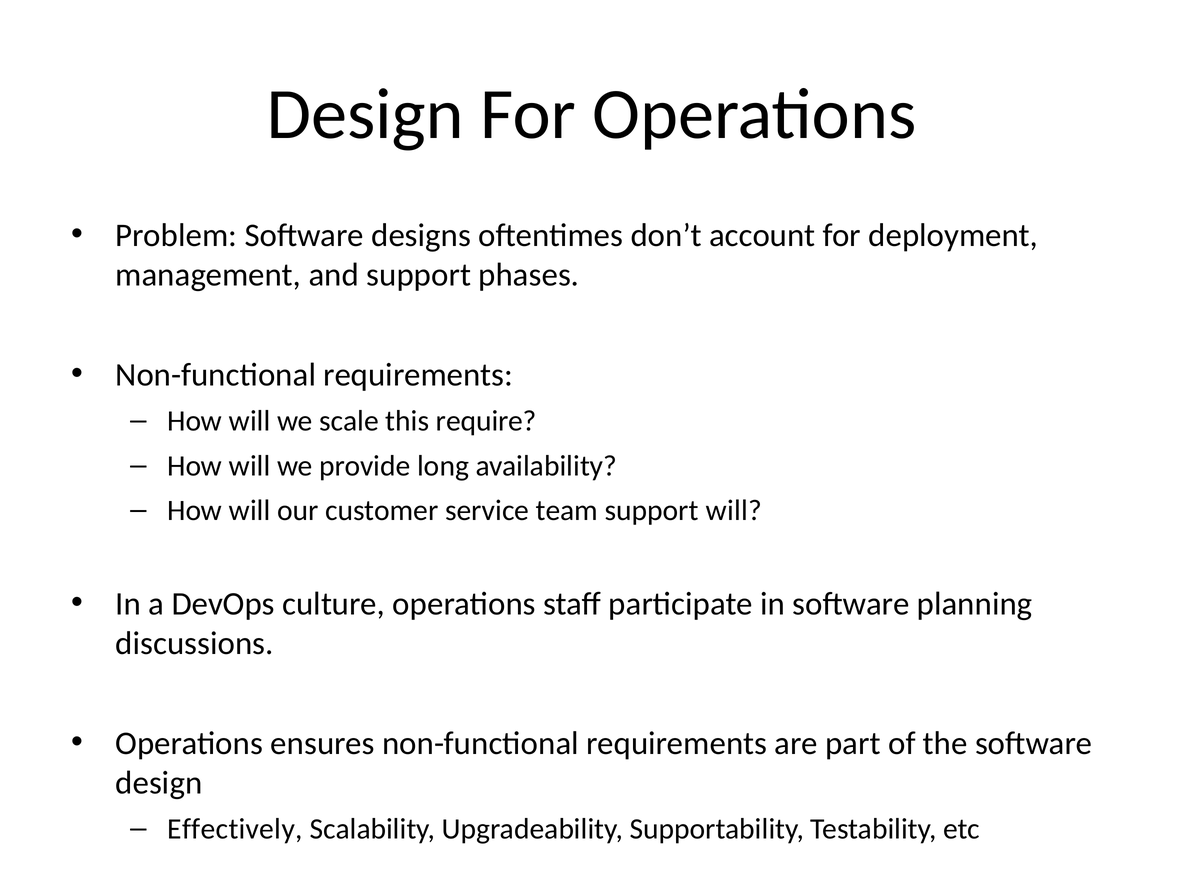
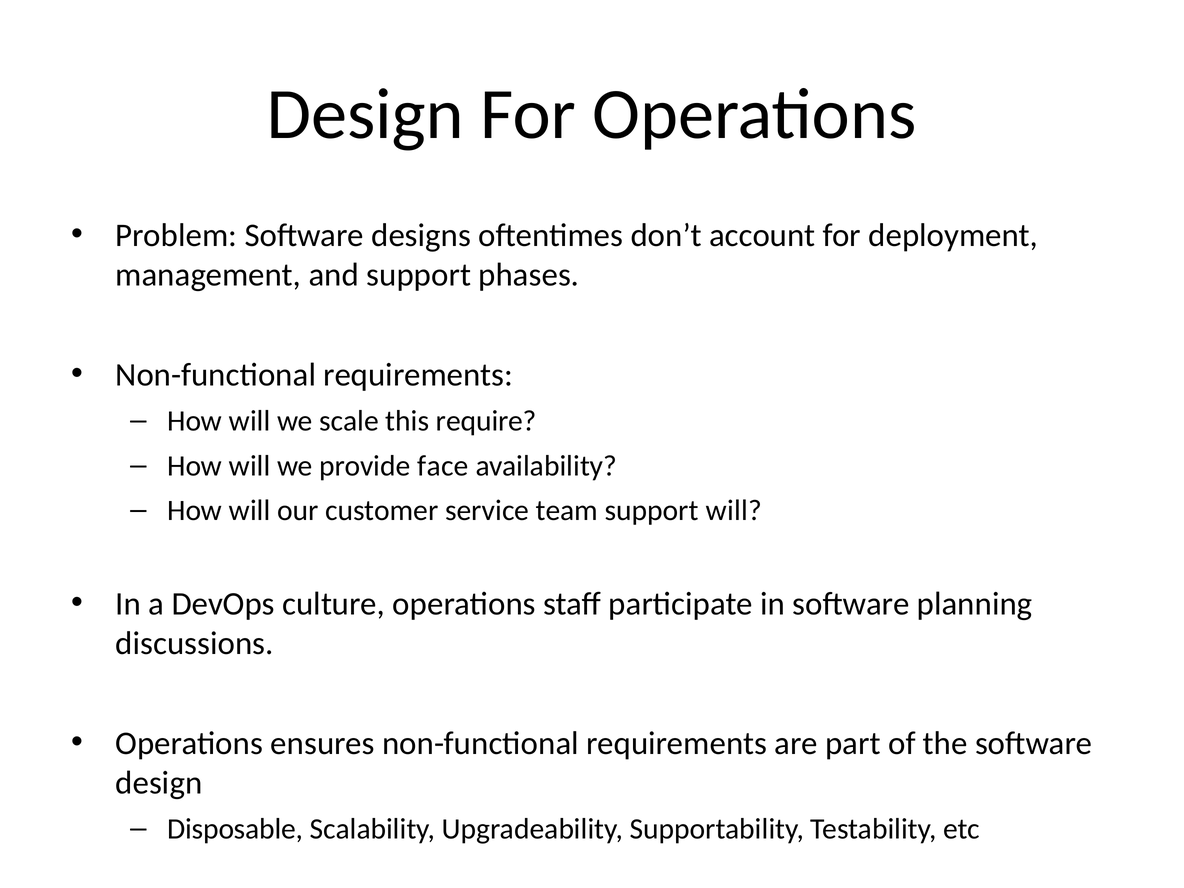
long: long -> face (443, 466)
Effectively: Effectively -> Disposable (235, 829)
